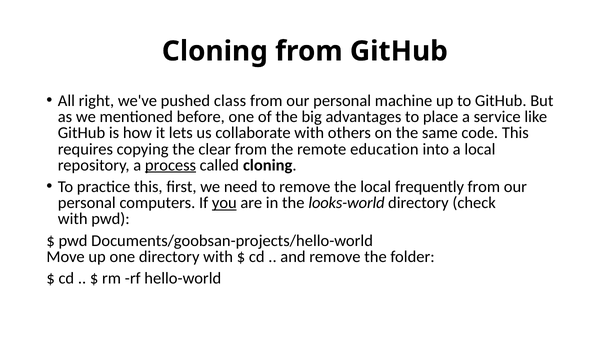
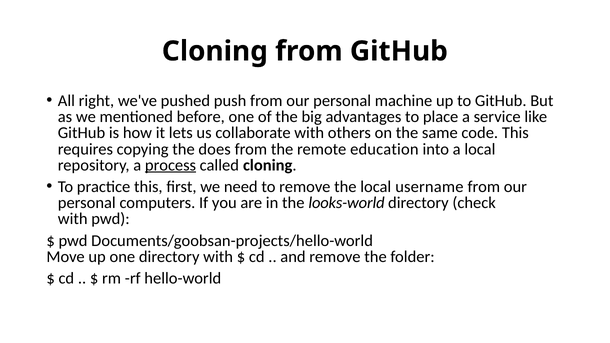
class: class -> push (230, 101)
clear: clear -> does (215, 149)
frequently: frequently -> username (429, 187)
you underline: present -> none (224, 203)
